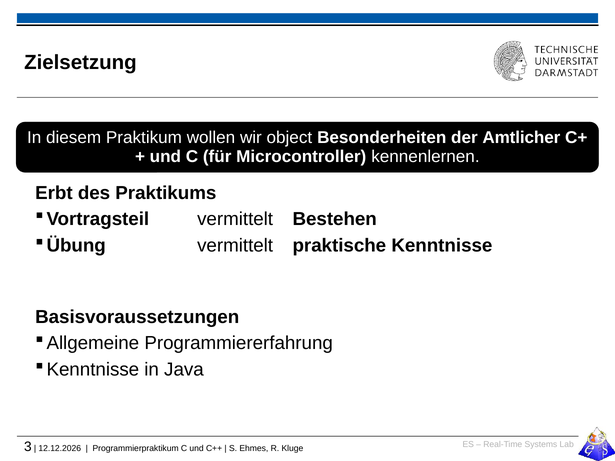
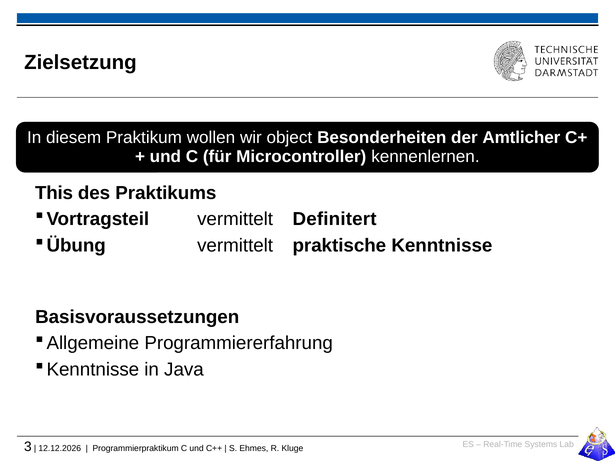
Erbt: Erbt -> This (54, 193)
Bestehen: Bestehen -> Definitert (335, 219)
